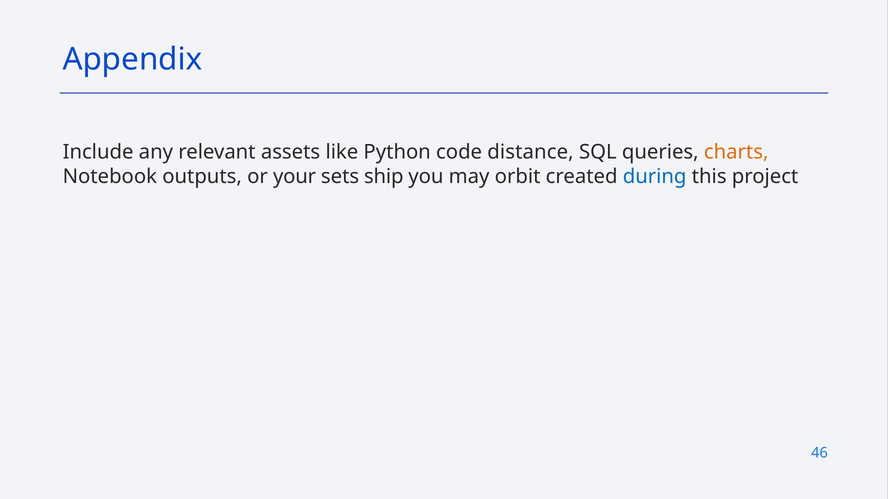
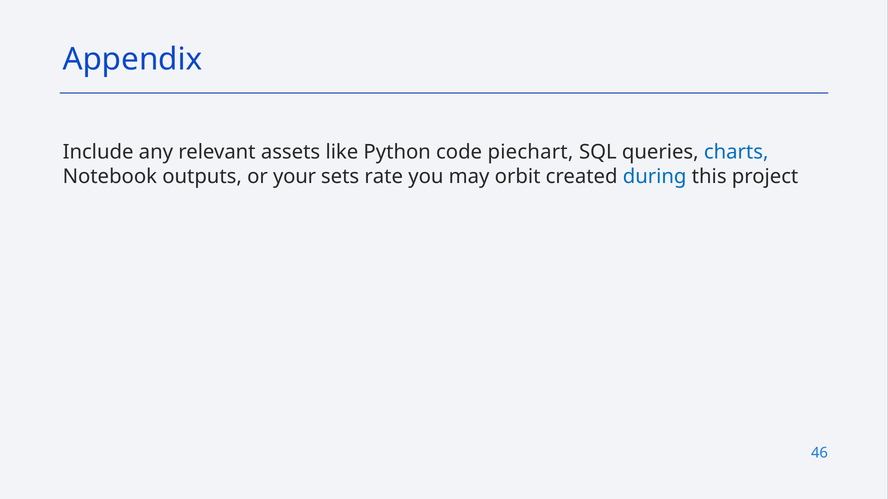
distance: distance -> piechart (530, 152)
charts colour: orange -> blue (736, 152)
ship: ship -> rate (384, 177)
